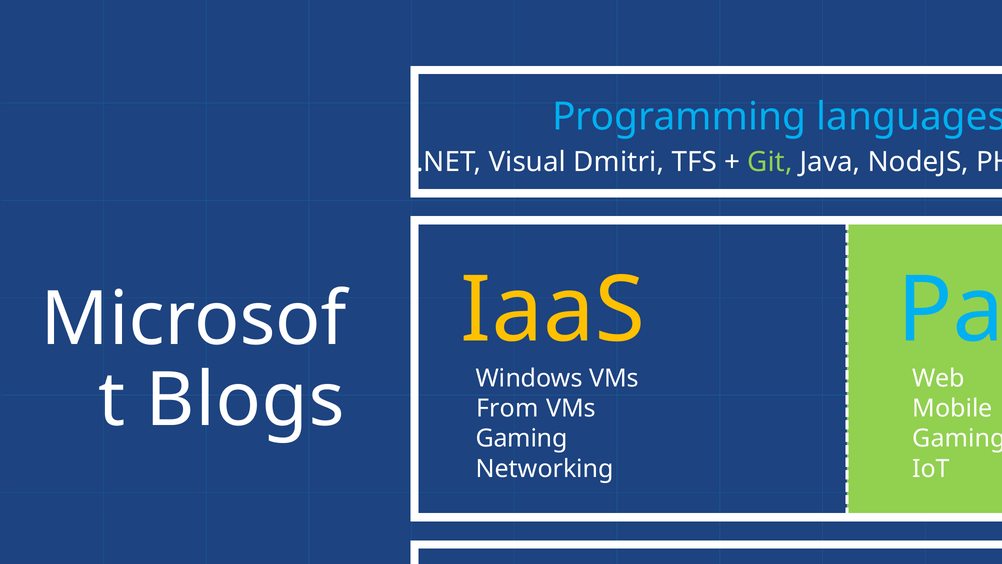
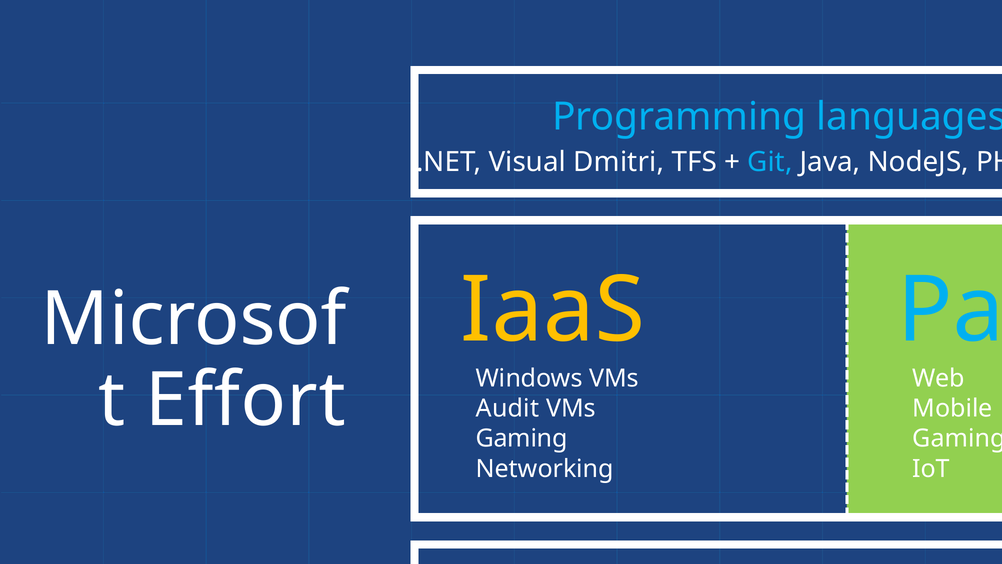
Git colour: light green -> light blue (770, 162)
Blogs: Blogs -> Effort (245, 400)
From: From -> Audit (507, 408)
